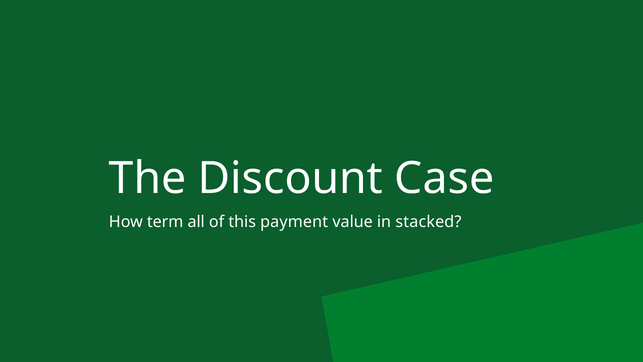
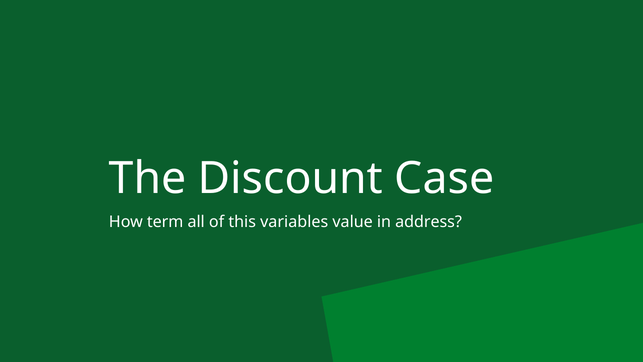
payment: payment -> variables (294, 222)
stacked: stacked -> address (429, 222)
